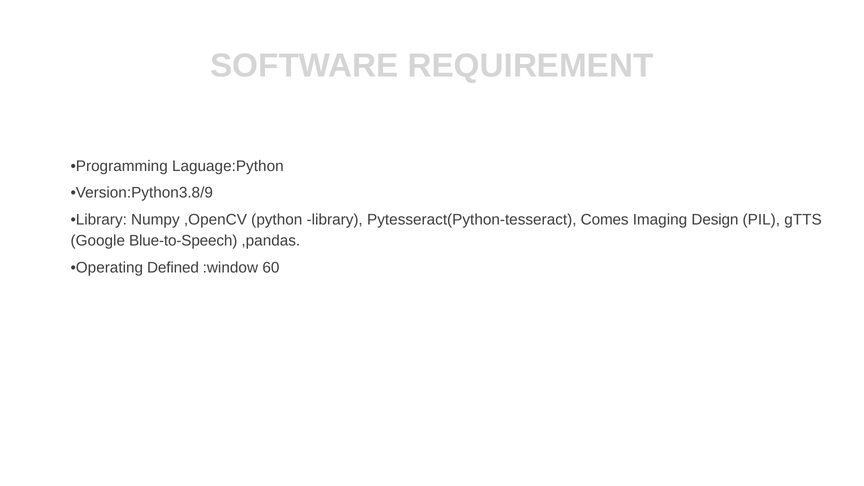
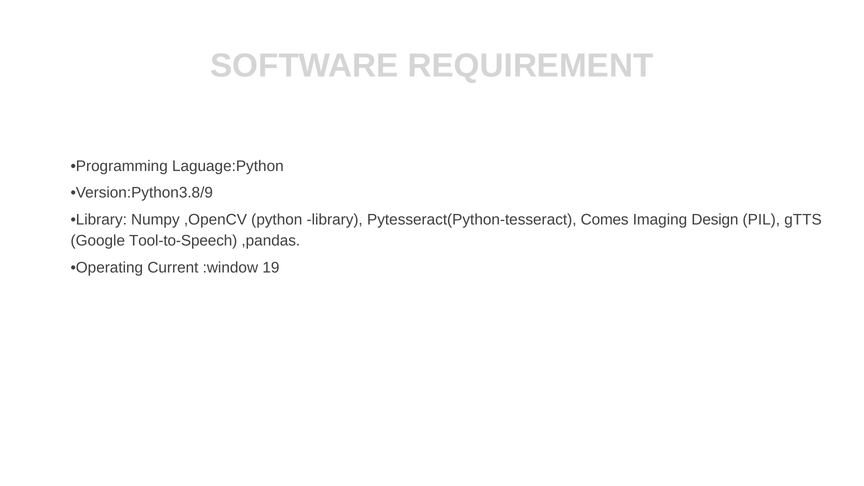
Blue-to-Speech: Blue-to-Speech -> Tool-to-Speech (183, 241)
Defined: Defined -> Current (173, 268)
60: 60 -> 19 (271, 268)
